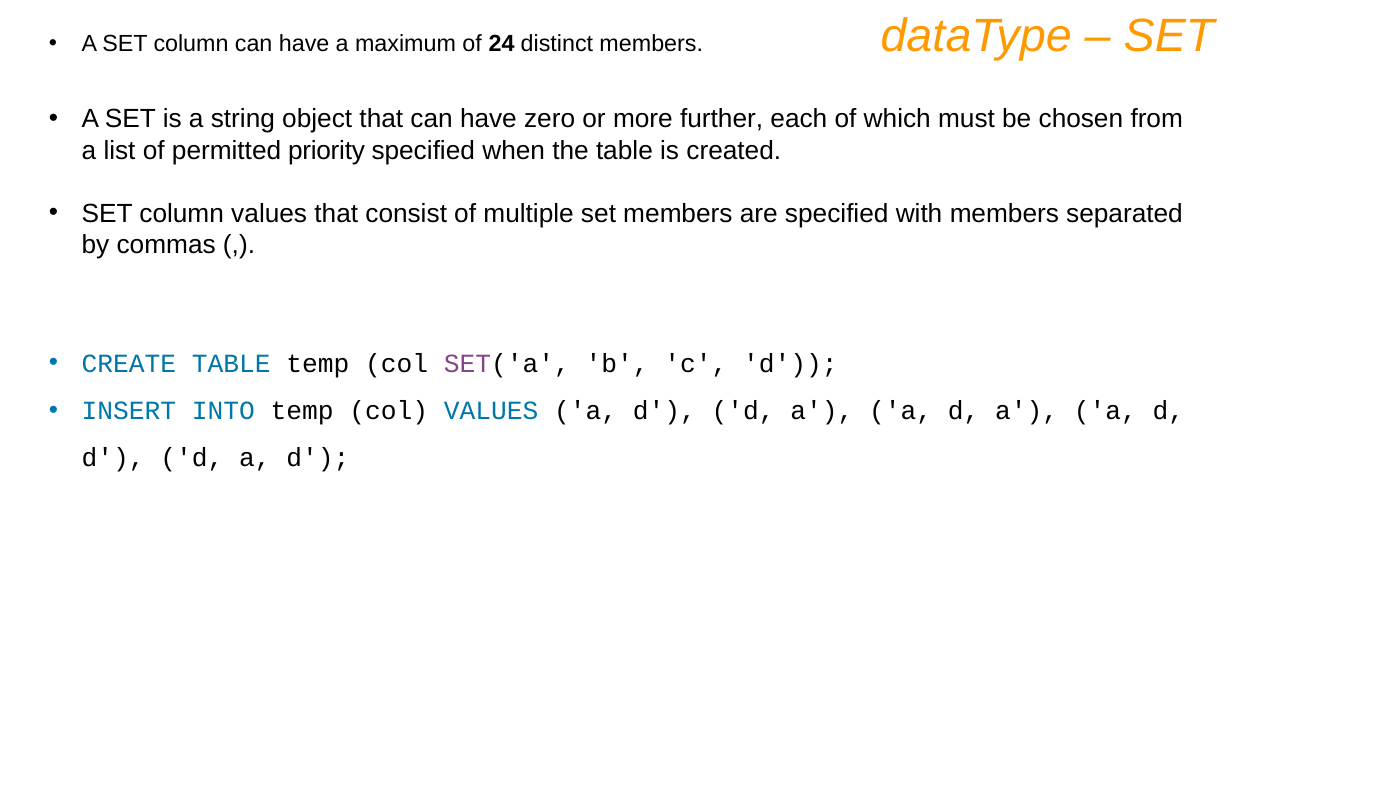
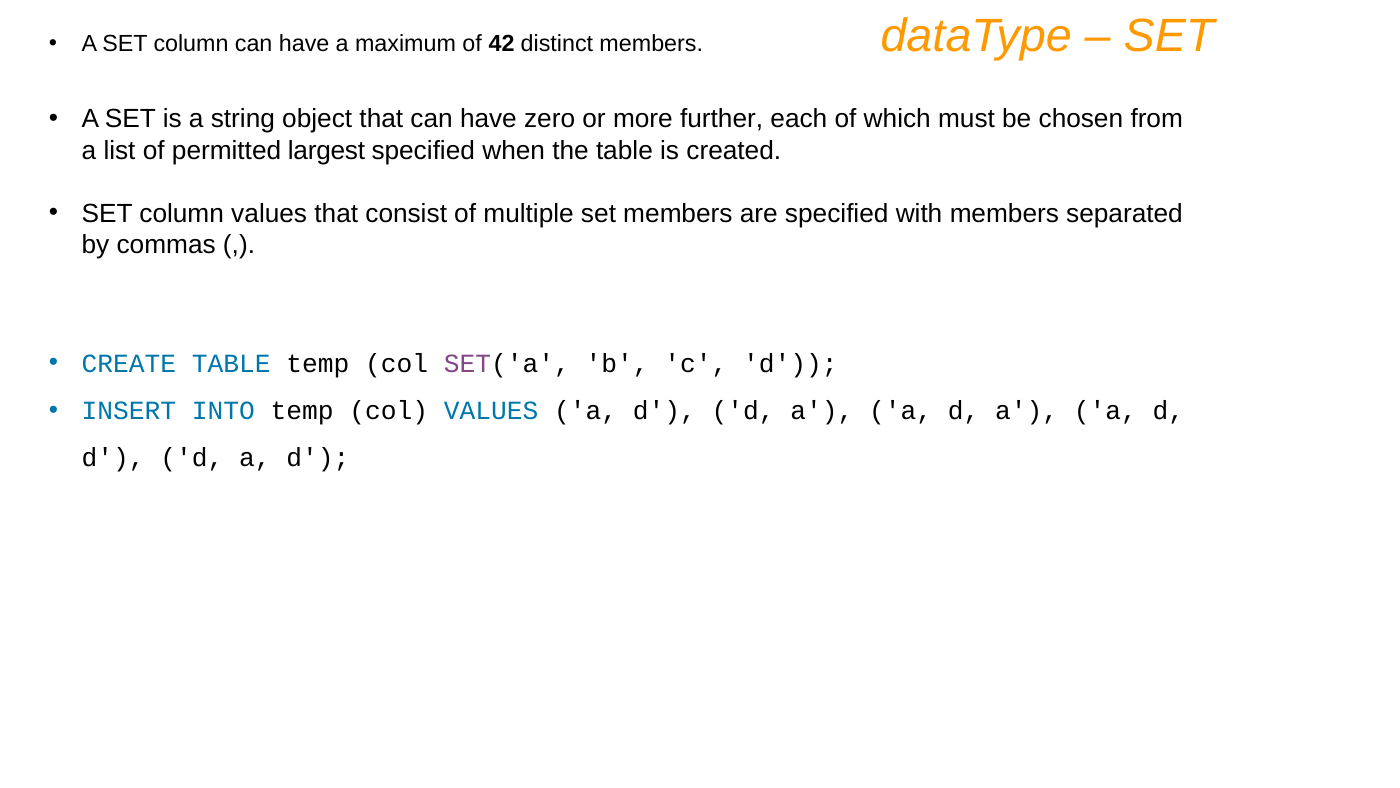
24: 24 -> 42 (502, 44)
priority: priority -> largest (326, 150)
